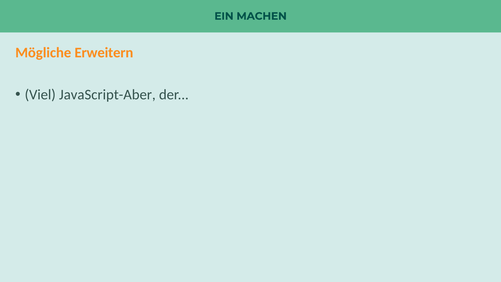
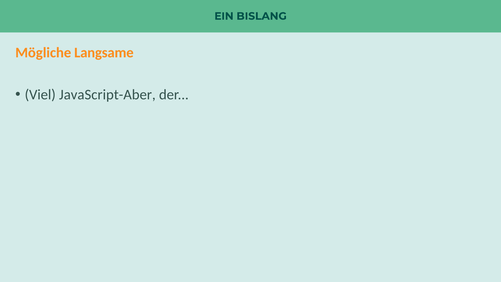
MACHEN: MACHEN -> BISLANG (262, 16)
Erweitern: Erweitern -> Langsame (104, 52)
